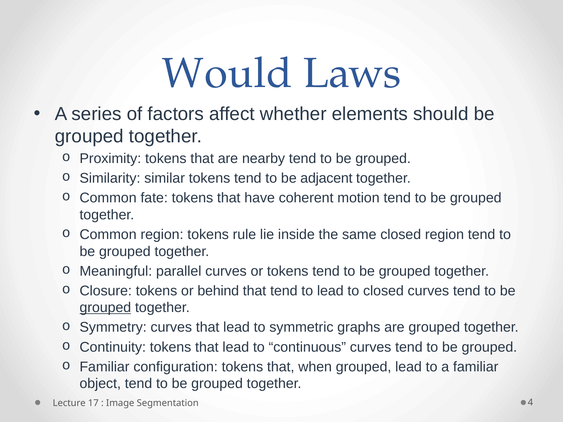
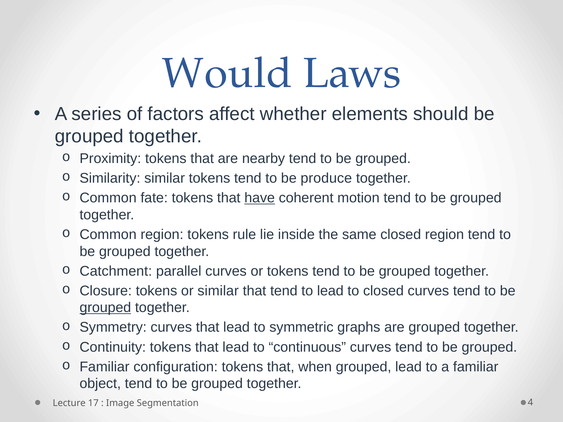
adjacent: adjacent -> produce (326, 178)
have underline: none -> present (260, 198)
Meaningful: Meaningful -> Catchment (116, 271)
or behind: behind -> similar (218, 291)
